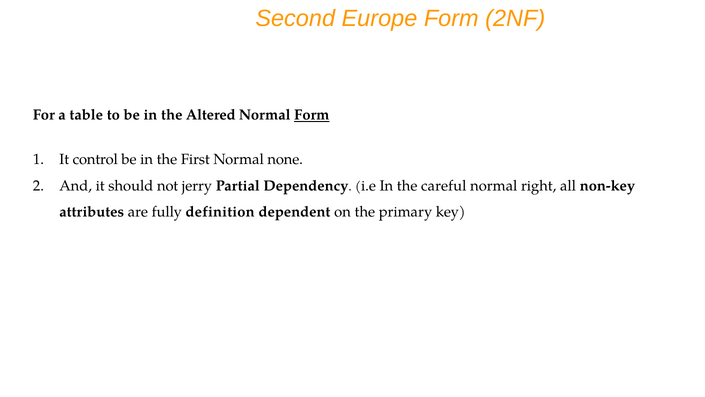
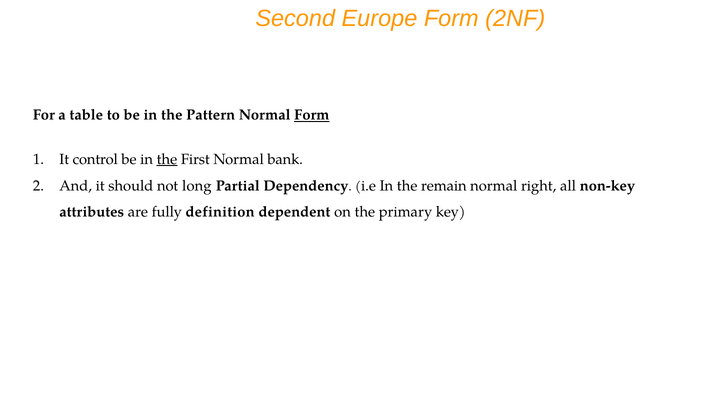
Altered: Altered -> Pattern (211, 115)
the underline: none -> present (167, 159)
none: none -> bank (285, 159)
jerry: jerry -> long (197, 185)
careful: careful -> remain (444, 185)
